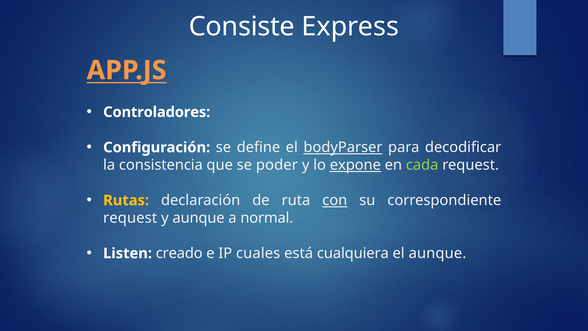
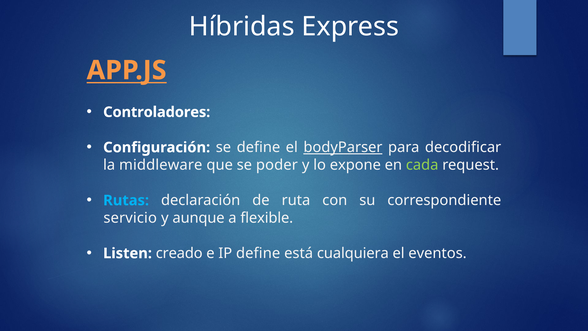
Consiste: Consiste -> Híbridas (242, 27)
consistencia: consistencia -> middleware (161, 165)
expone underline: present -> none (355, 165)
Rutas colour: yellow -> light blue (126, 200)
con underline: present -> none (335, 200)
request: request -> servicio (130, 218)
normal: normal -> flexible (267, 218)
IP cuales: cuales -> define (258, 253)
el aunque: aunque -> eventos (438, 253)
